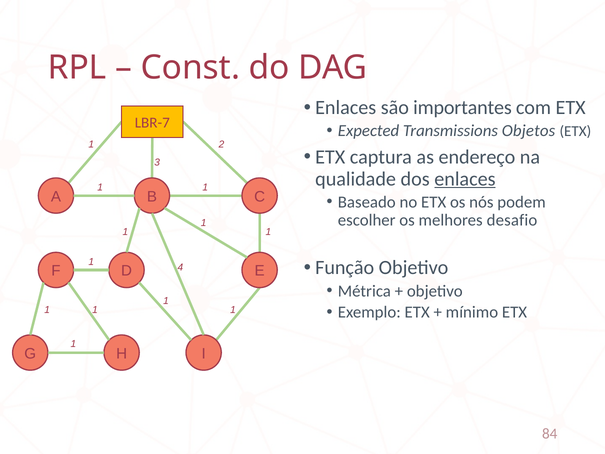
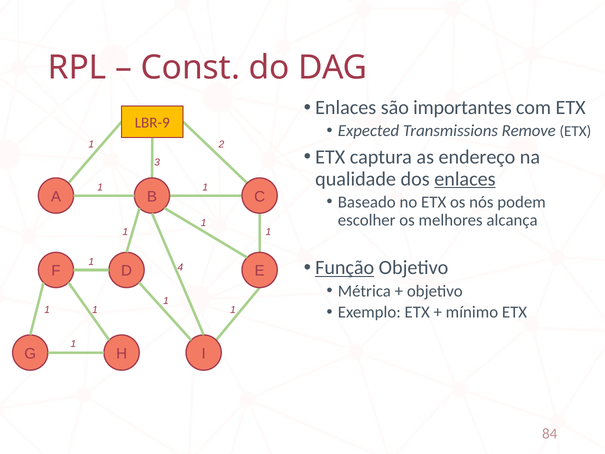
LBR-7: LBR-7 -> LBR-9 (152, 123)
Objetos: Objetos -> Remove (529, 131)
desafio: desafio -> alcança (512, 220)
Função underline: none -> present (345, 268)
